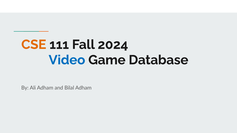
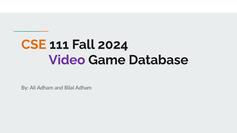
Video colour: blue -> purple (67, 60)
